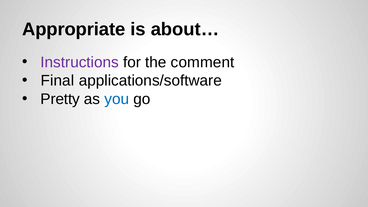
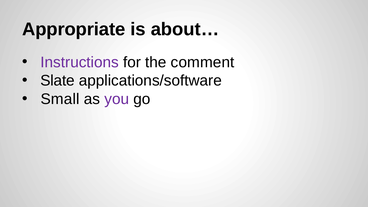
Final: Final -> Slate (58, 81)
Pretty: Pretty -> Small (60, 99)
you colour: blue -> purple (117, 99)
